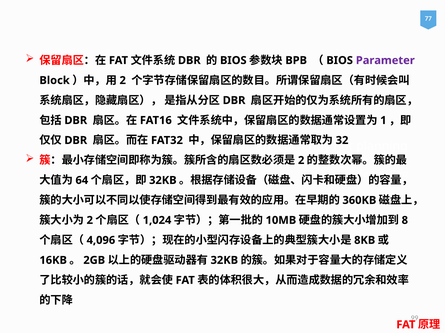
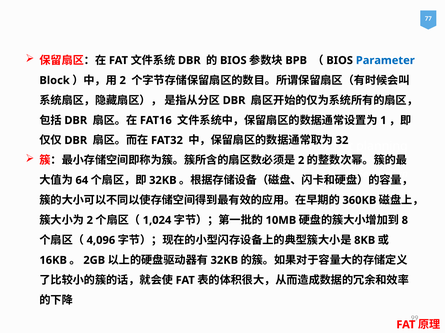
Parameter colour: purple -> blue (385, 61)
